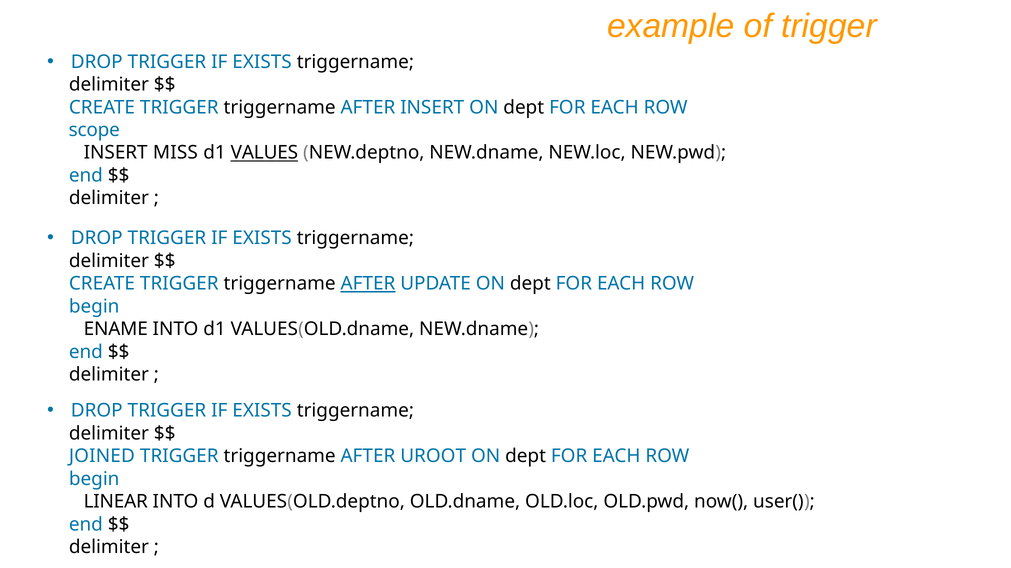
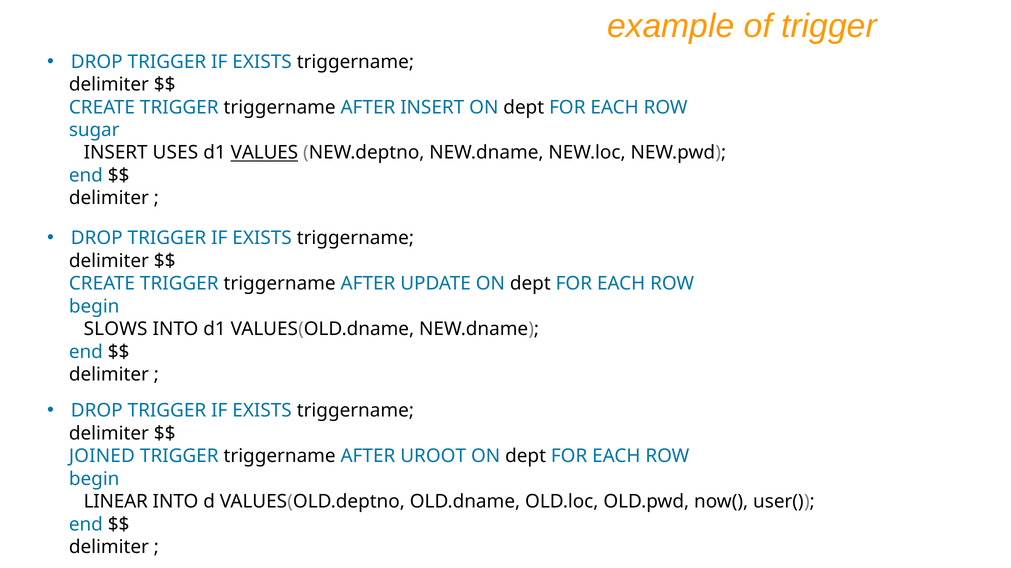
scope: scope -> sugar (94, 130)
MISS: MISS -> USES (175, 153)
AFTER underline: present -> none (368, 284)
ENAME: ENAME -> SLOWS (116, 329)
